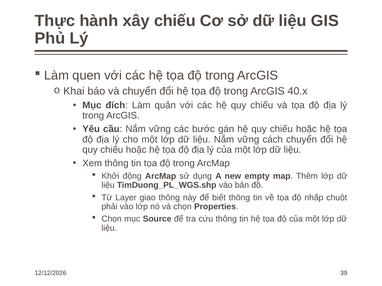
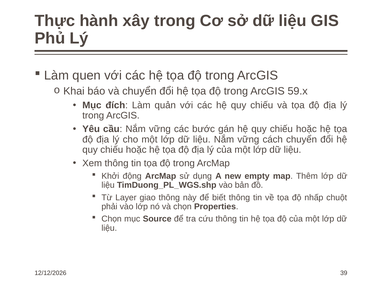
xây chiếu: chiếu -> trong (175, 21)
40.x: 40.x -> 59.x (298, 91)
